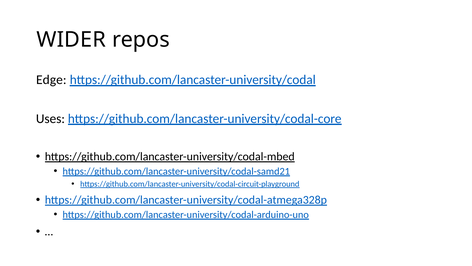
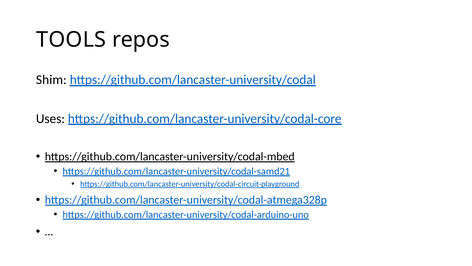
WIDER: WIDER -> TOOLS (71, 40)
Edge: Edge -> Shim (51, 80)
